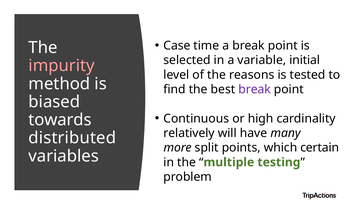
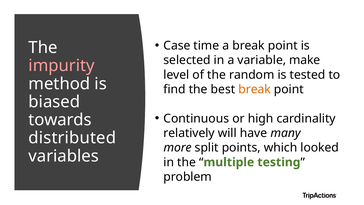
initial: initial -> make (305, 60)
reasons: reasons -> random (252, 75)
break colour: purple -> orange (255, 89)
certain: certain -> looked (320, 148)
